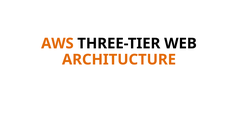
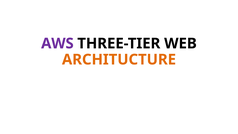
AWS colour: orange -> purple (57, 43)
